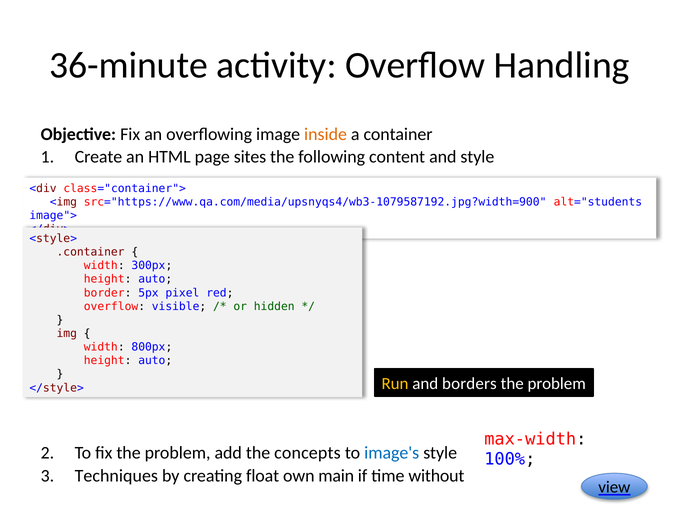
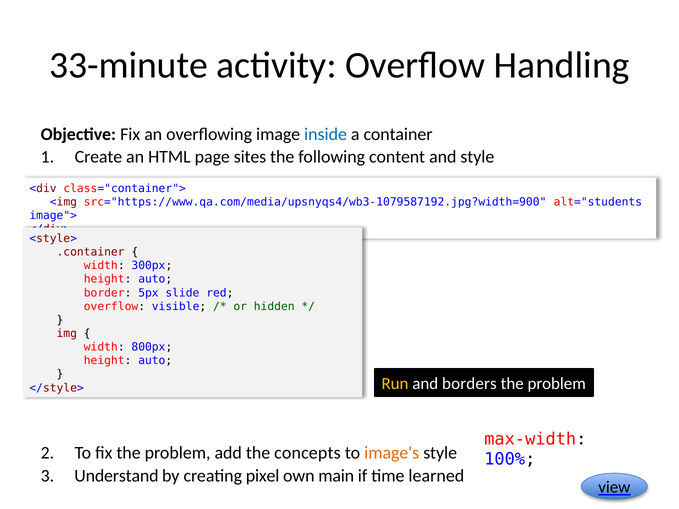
36-minute: 36-minute -> 33-minute (128, 65)
inside colour: orange -> blue (326, 134)
pixel: pixel -> slide (182, 293)
image's colour: blue -> orange (392, 453)
Techniques: Techniques -> Understand (116, 476)
float: float -> pixel (263, 476)
without: without -> learned (436, 476)
